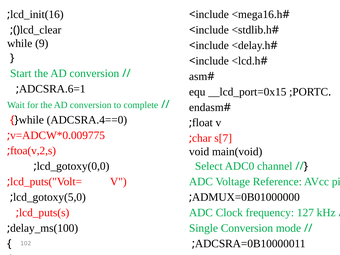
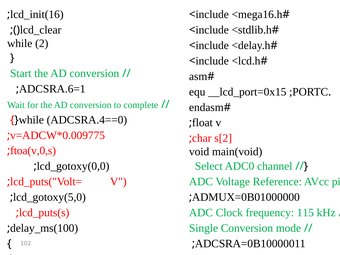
9: 9 -> 2 (42, 43)
s[7: s[7 -> s[2 (223, 138)
ftoa(v,2,s: ftoa(v,2,s -> ftoa(v,0,s (33, 151)
127: 127 -> 115 (305, 213)
